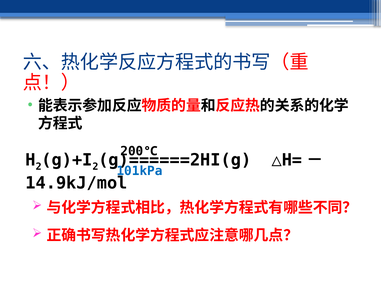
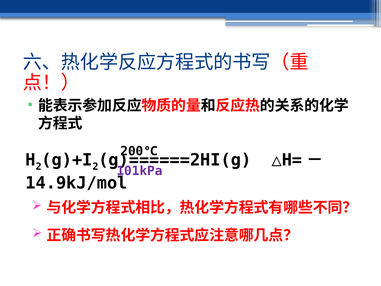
101kPa colour: blue -> purple (140, 171)
